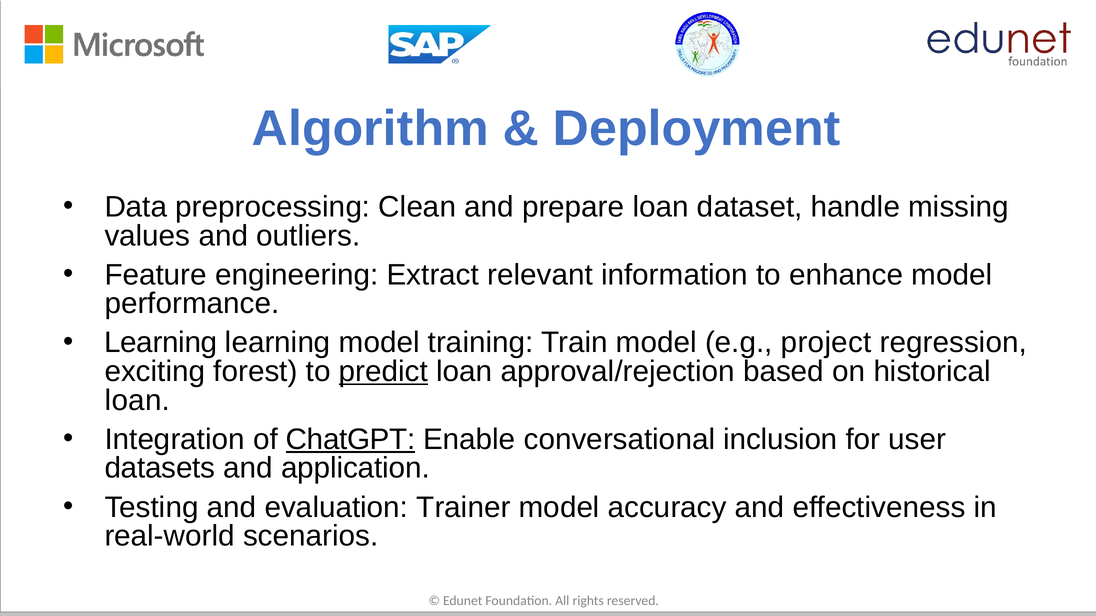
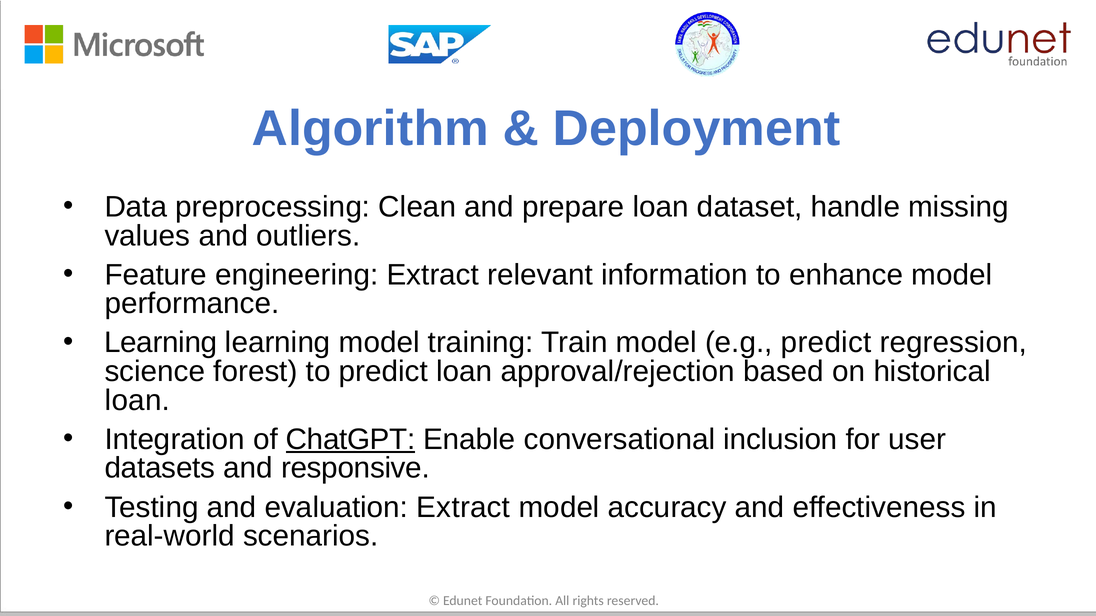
e.g project: project -> predict (826, 343)
exciting: exciting -> science (155, 372)
predict underline: present -> none (383, 372)
application: application -> responsive (355, 469)
evaluation Trainer: Trainer -> Extract (463, 508)
